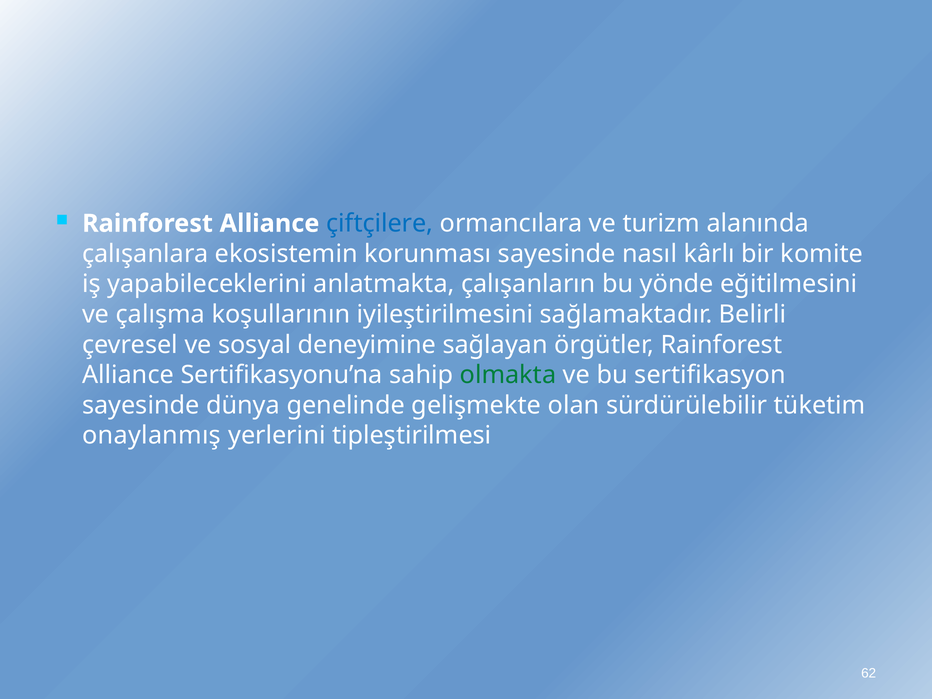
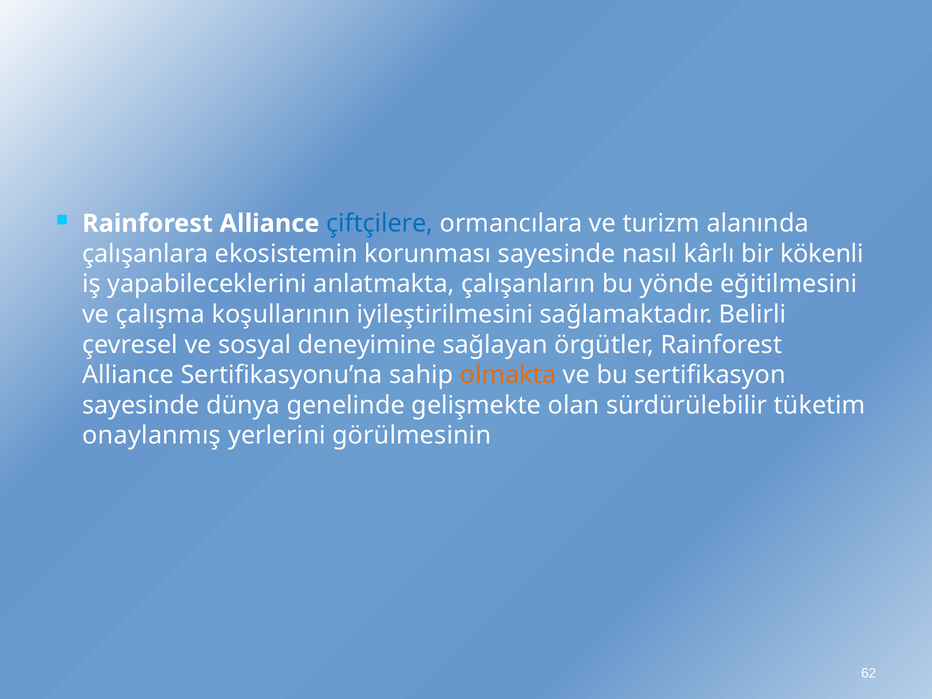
komite: komite -> kökenli (822, 254)
olmakta colour: green -> orange (508, 375)
tipleştirilmesi: tipleştirilmesi -> görülmesinin (412, 436)
